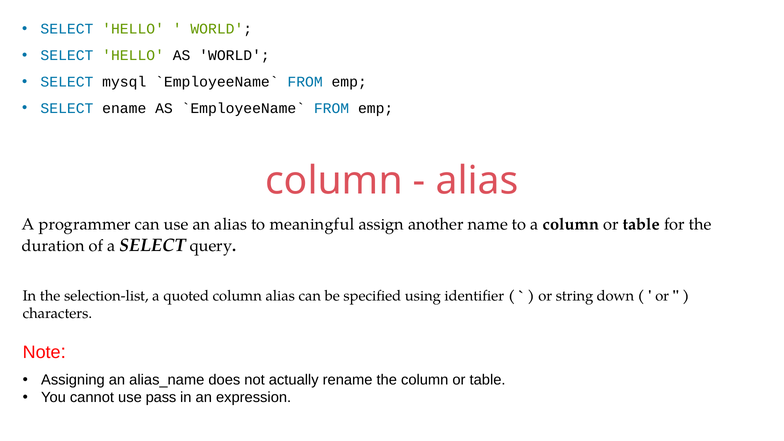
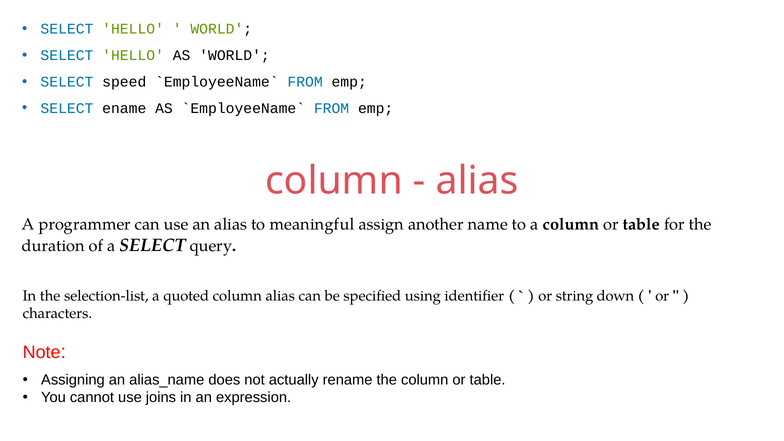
mysql: mysql -> speed (124, 82)
pass: pass -> joins (161, 398)
